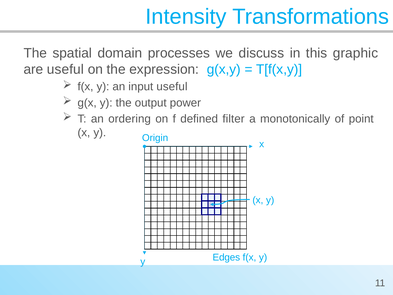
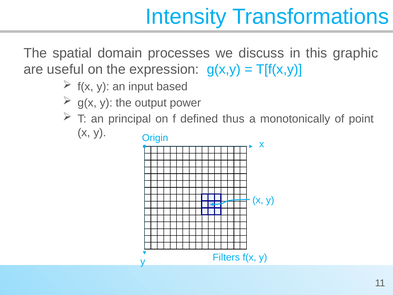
input useful: useful -> based (172, 87)
ordering: ordering -> principal (130, 119)
filter: filter -> thus (234, 119)
Edges: Edges -> Filters (226, 257)
